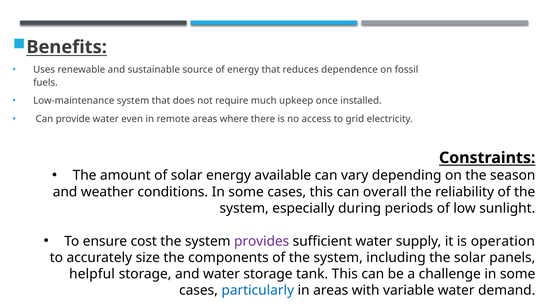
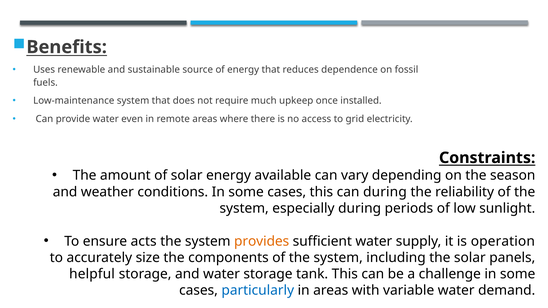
can overall: overall -> during (385, 192)
cost: cost -> acts (144, 241)
provides colour: purple -> orange (262, 241)
